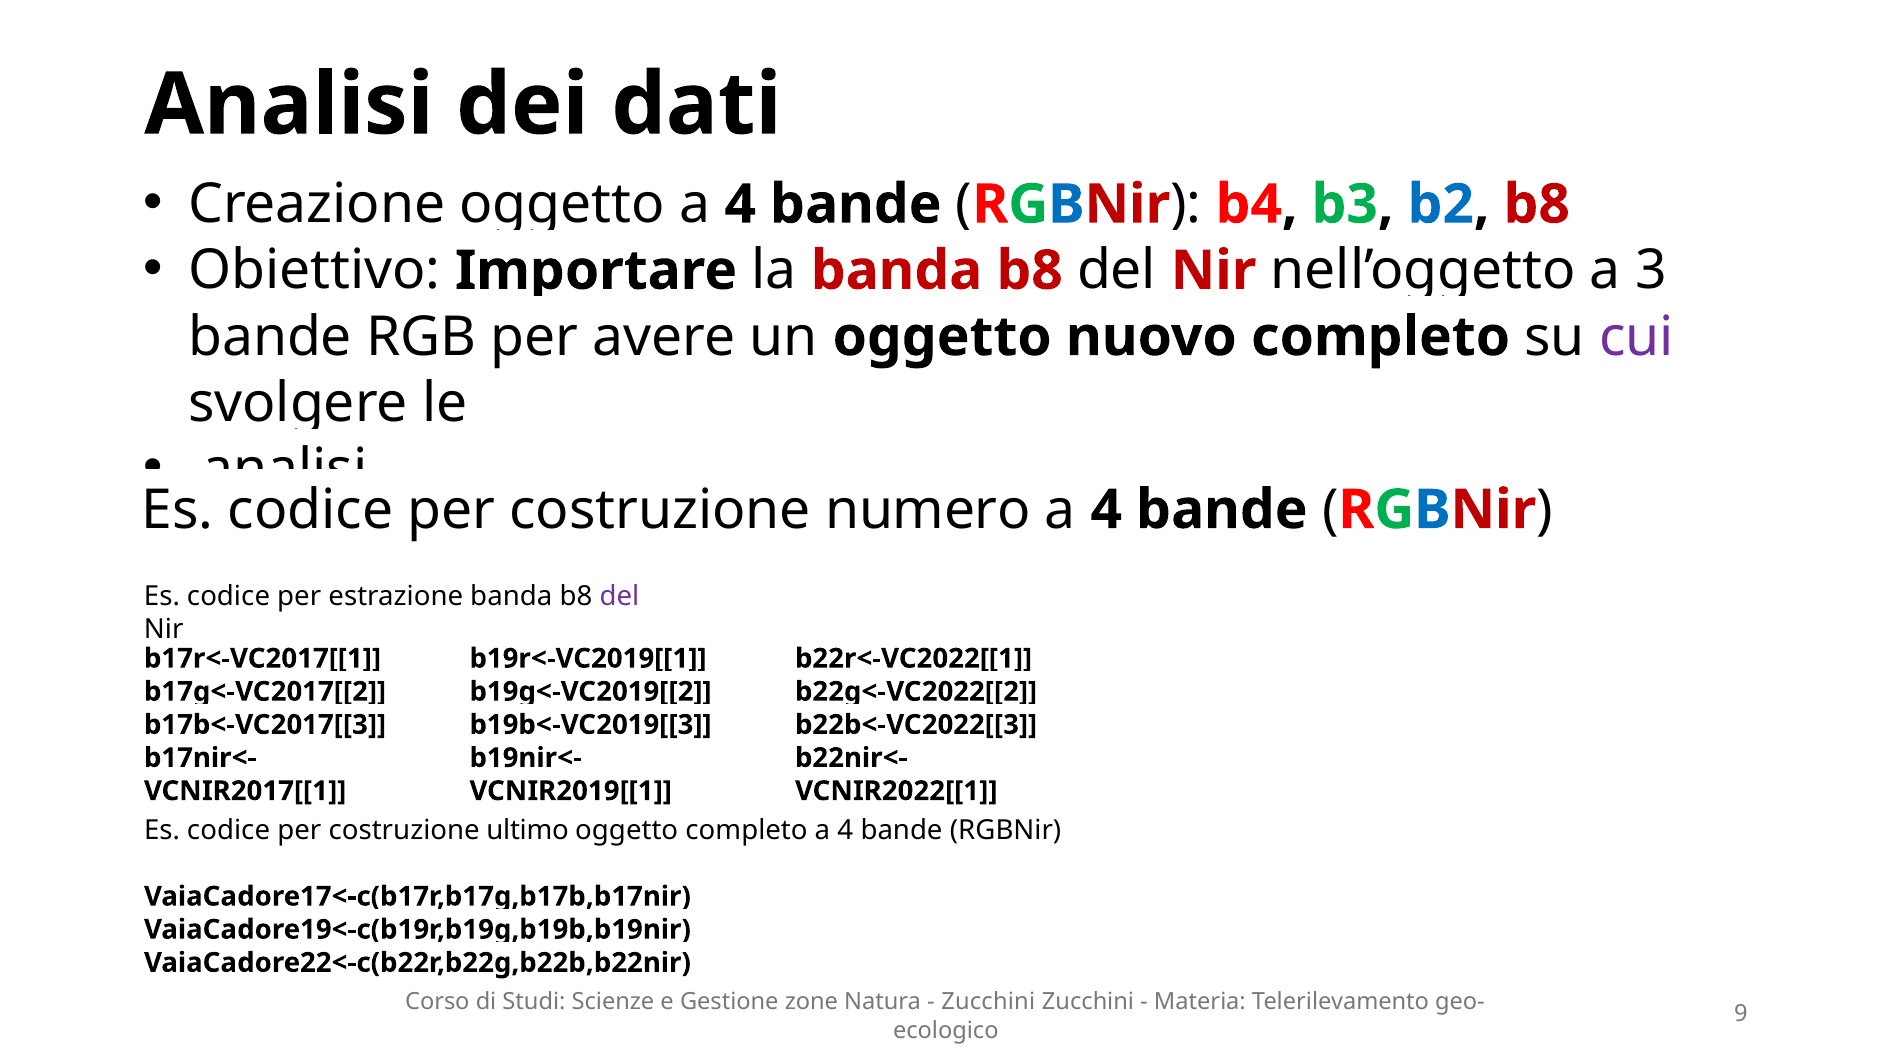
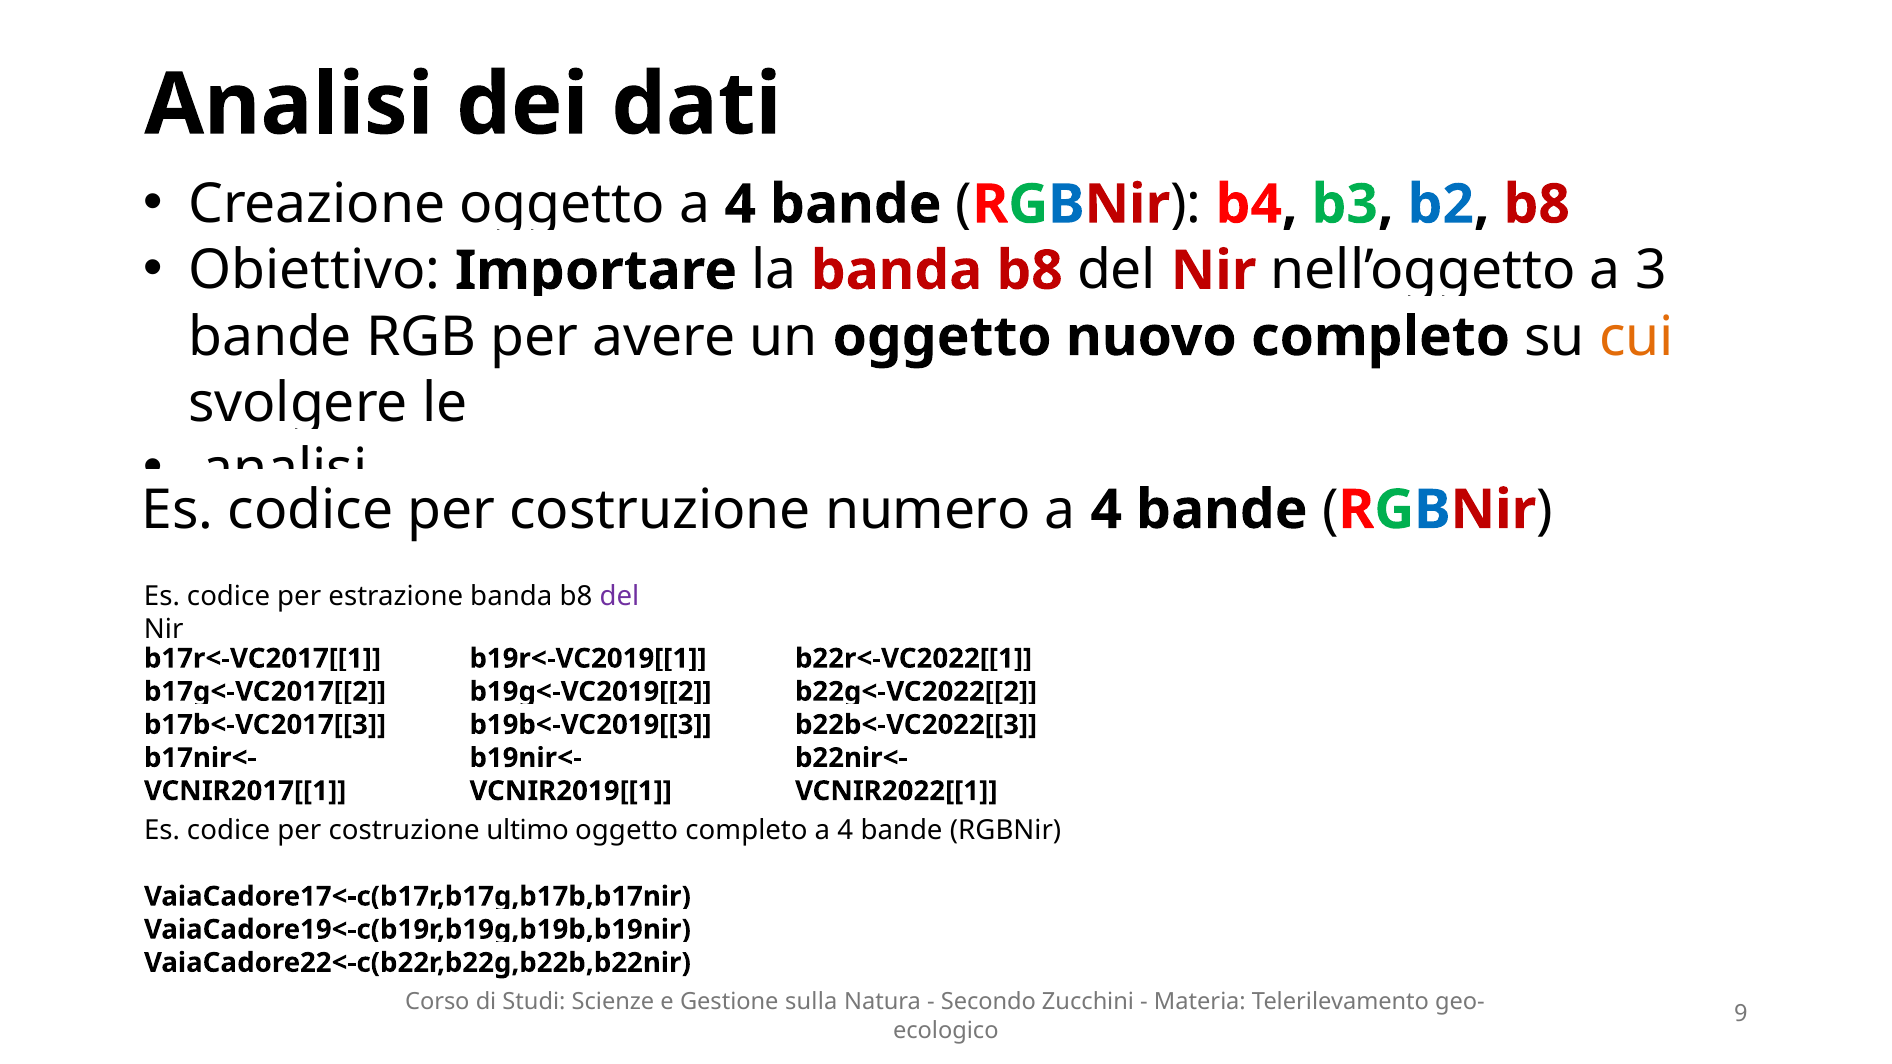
cui colour: purple -> orange (1637, 337)
zone: zone -> sulla (811, 1002)
Zucchini: Zucchini -> Secondo (988, 1002)
